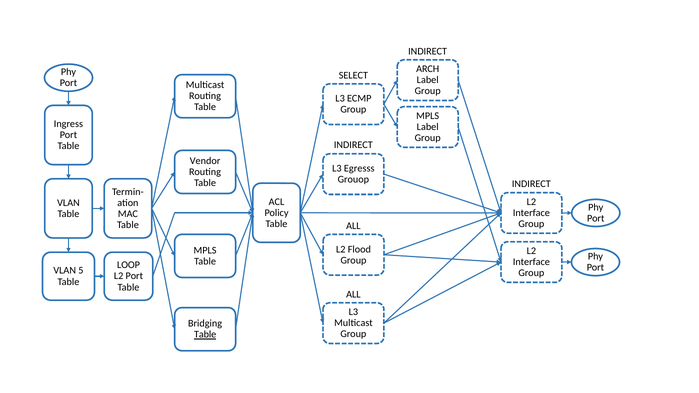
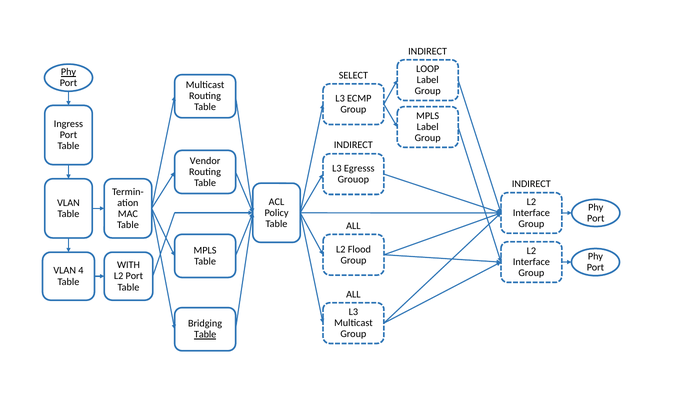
ARCH: ARCH -> LOOP (428, 69)
Phy underline: none -> present (69, 72)
LOOP: LOOP -> WITH (128, 265)
5: 5 -> 4 (81, 271)
